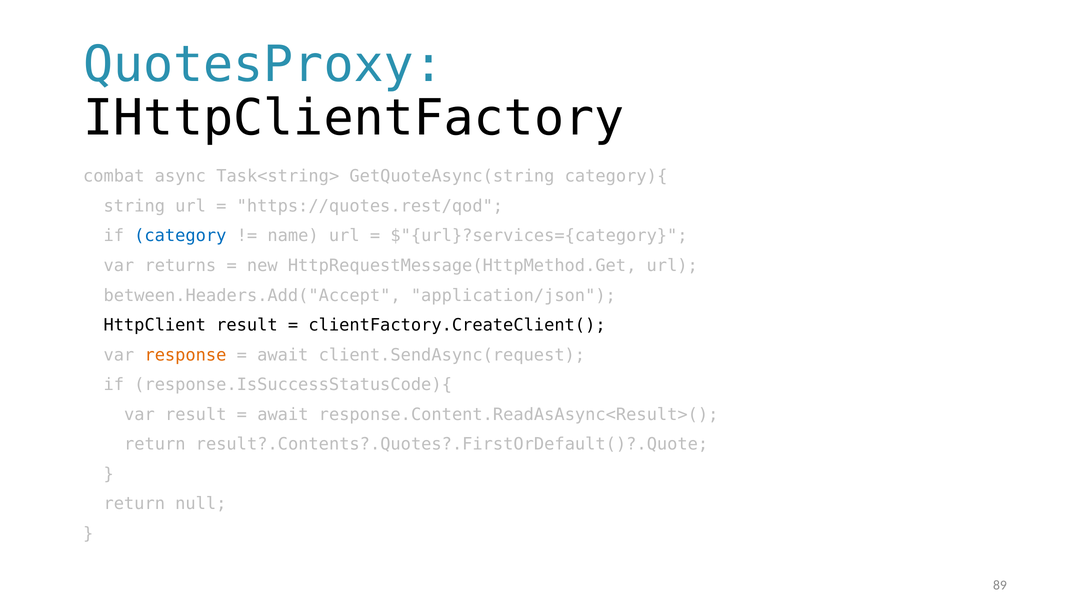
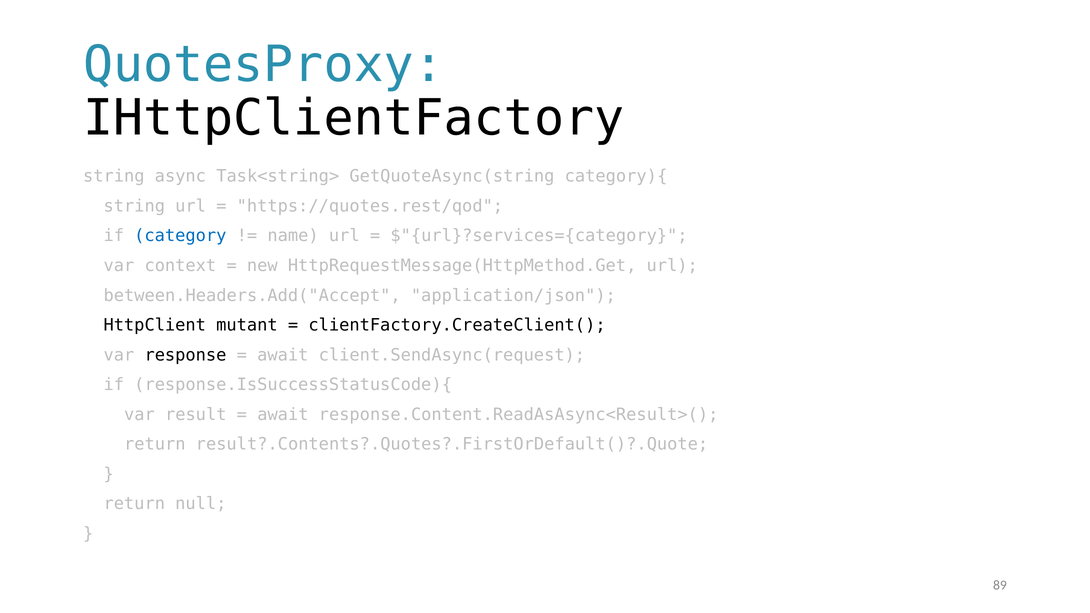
combat: combat -> string (114, 176)
returns: returns -> context (180, 266)
HttpClient result: result -> mutant (247, 325)
response colour: orange -> black (185, 355)
